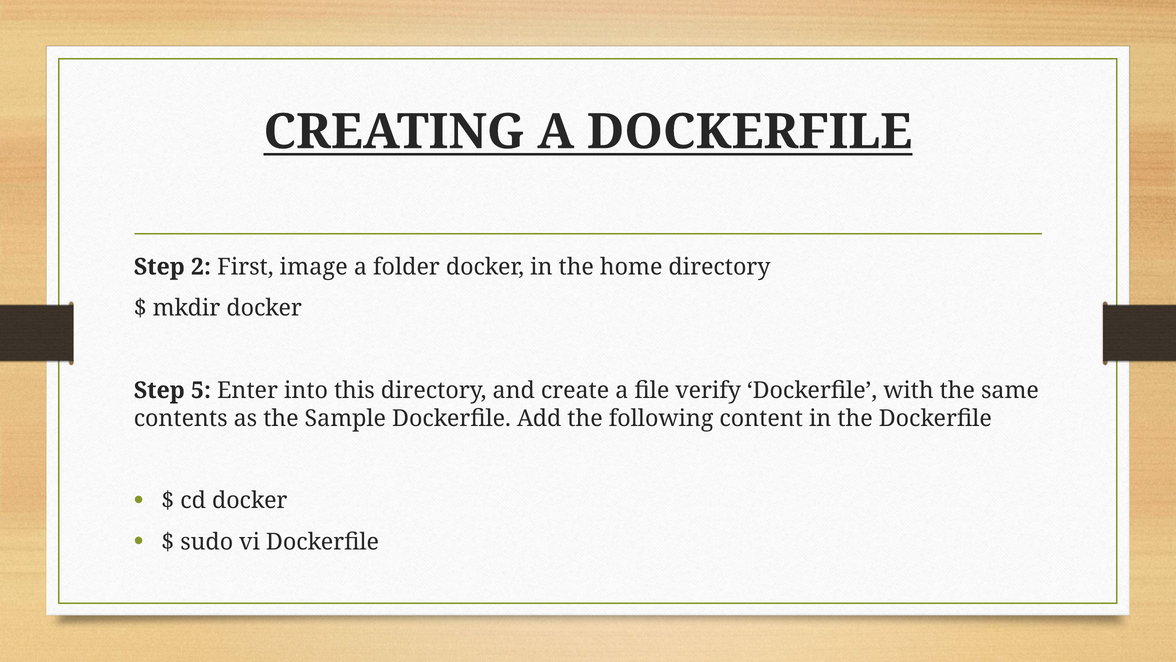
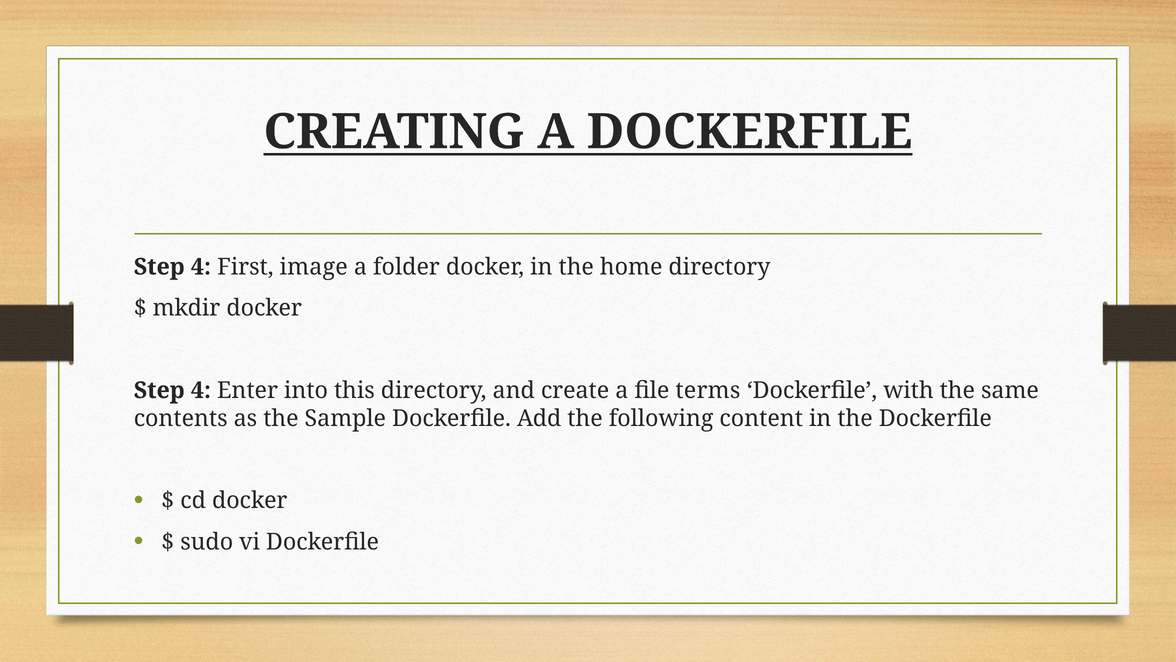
2: 2 -> 4 (201, 267)
5: 5 -> 4 (201, 390)
verify: verify -> terms (708, 390)
